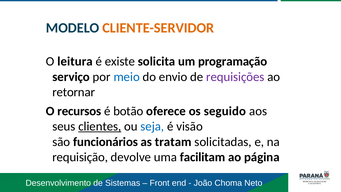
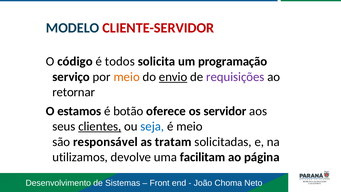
CLIENTE-SERVIDOR colour: orange -> red (158, 28)
leitura: leitura -> código (75, 61)
existe: existe -> todos (120, 61)
meio colour: blue -> orange (127, 77)
envio underline: none -> present (173, 77)
recursos: recursos -> estamos (79, 111)
seguido: seguido -> servidor (225, 111)
é visão: visão -> meio (190, 126)
funcionários: funcionários -> responsável (105, 142)
requisição: requisição -> utilizamos (80, 157)
